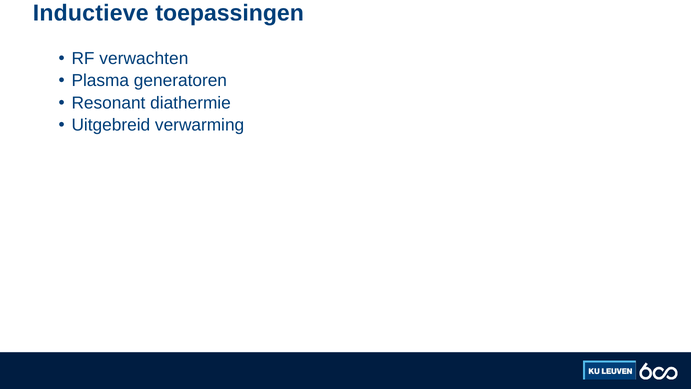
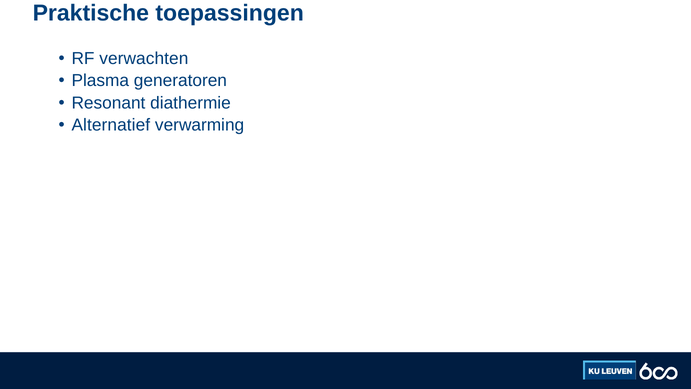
Inductieve: Inductieve -> Praktische (91, 13)
Uitgebreid: Uitgebreid -> Alternatief (111, 125)
